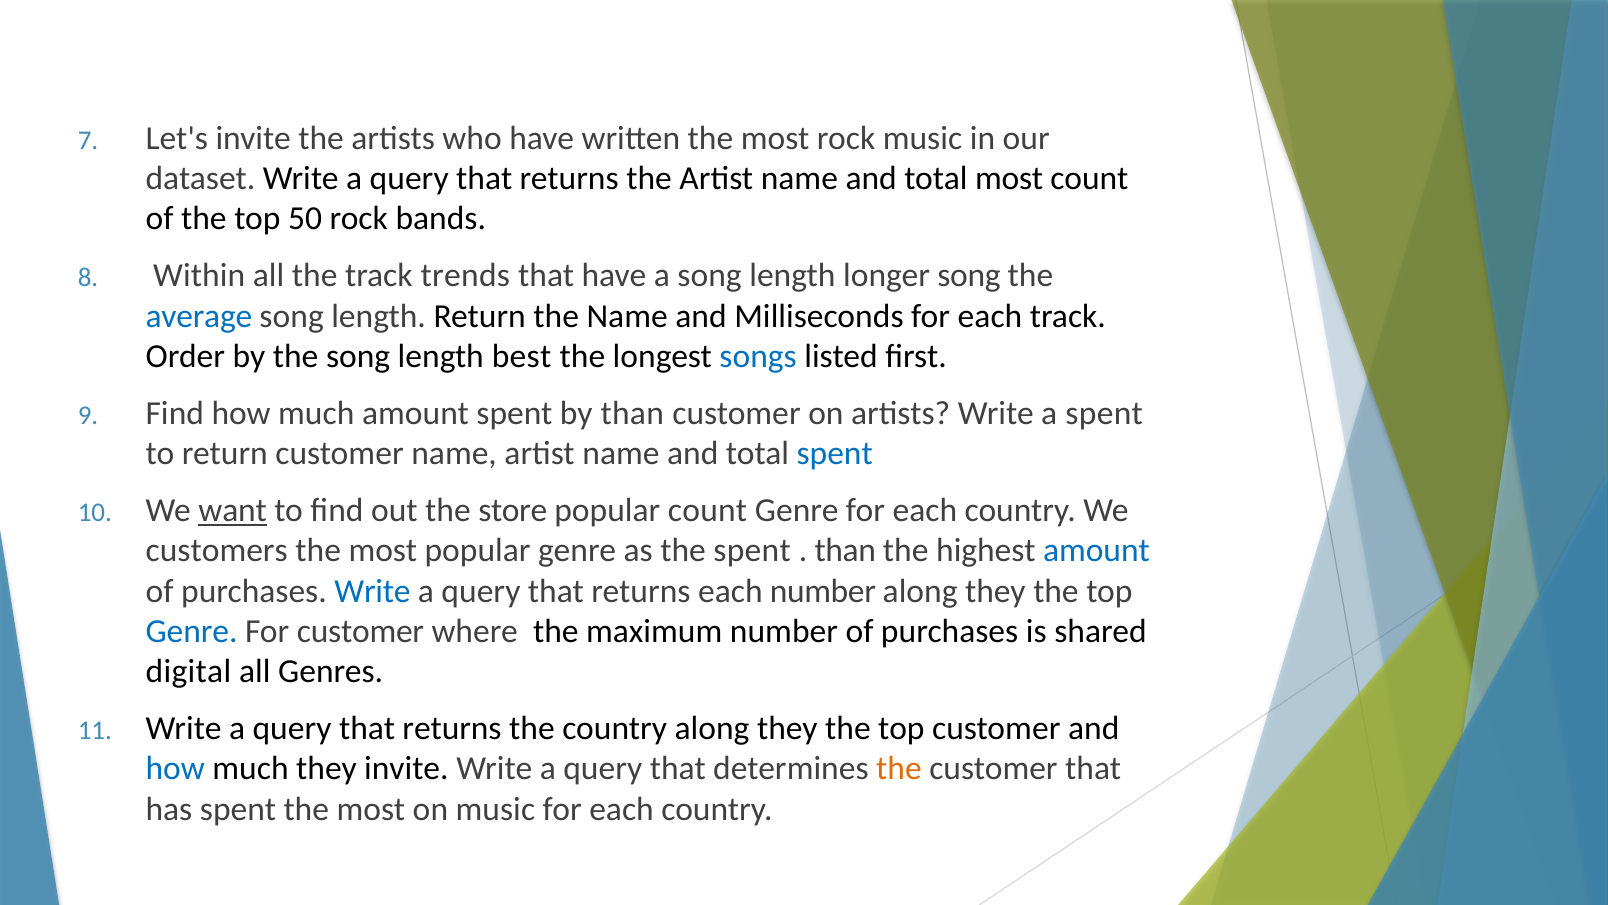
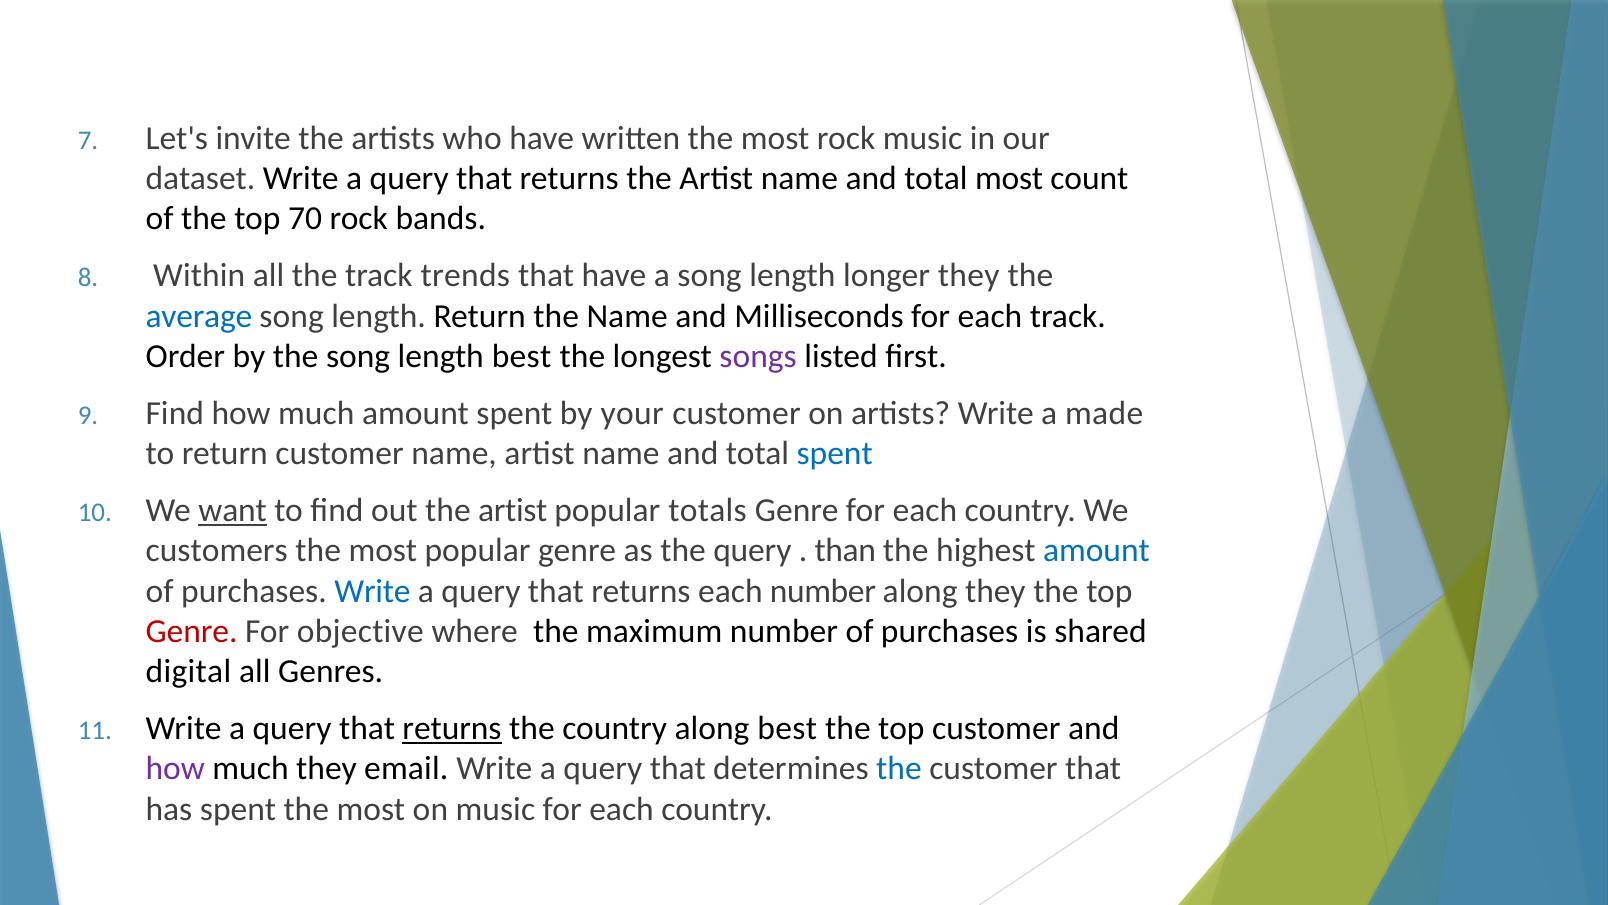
50: 50 -> 70 (305, 219)
longer song: song -> they (969, 276)
songs colour: blue -> purple (758, 356)
by than: than -> your (632, 413)
a spent: spent -> made (1104, 413)
out the store: store -> artist (513, 510)
popular count: count -> totals (708, 510)
the spent: spent -> query (752, 550)
Genre colour: blue -> red (192, 631)
For customer: customer -> objective (360, 631)
returns underline: none -> present (452, 728)
country along they: they -> best (787, 728)
how colour: blue -> purple (175, 768)
they invite: invite -> email (406, 768)
the colour: orange -> blue (899, 768)
